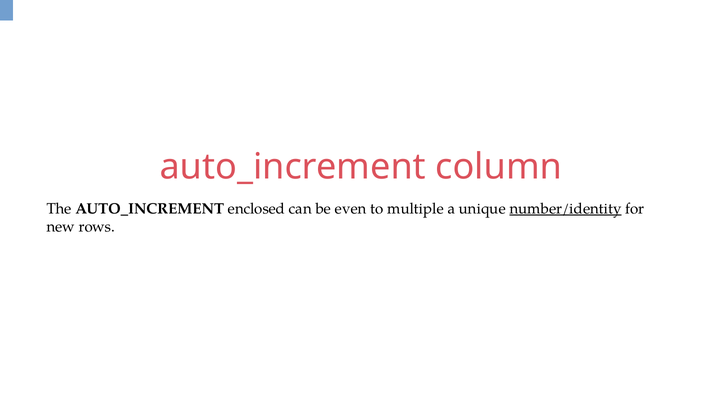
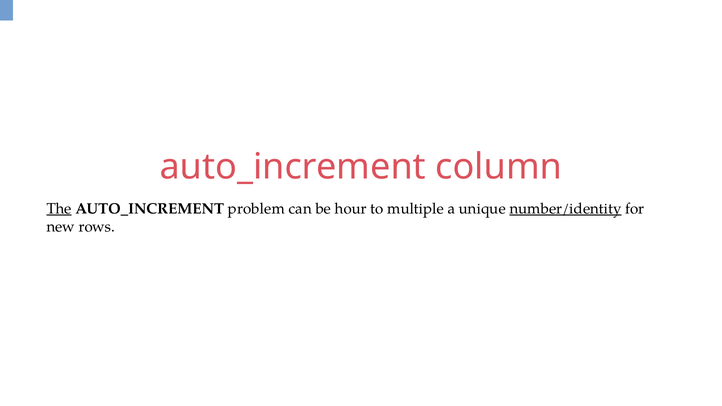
The underline: none -> present (59, 209)
enclosed: enclosed -> problem (256, 209)
even: even -> hour (351, 209)
